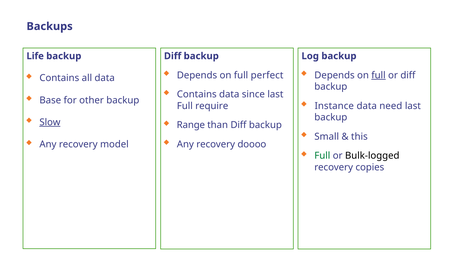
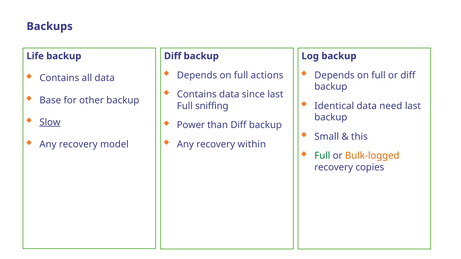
perfect: perfect -> actions (267, 75)
full underline: present -> none (379, 75)
Instance: Instance -> Identical (334, 106)
require: require -> sniffing (212, 106)
Range: Range -> Power (191, 125)
doooo: doooo -> within (252, 144)
Bulk-logged colour: black -> orange (372, 156)
